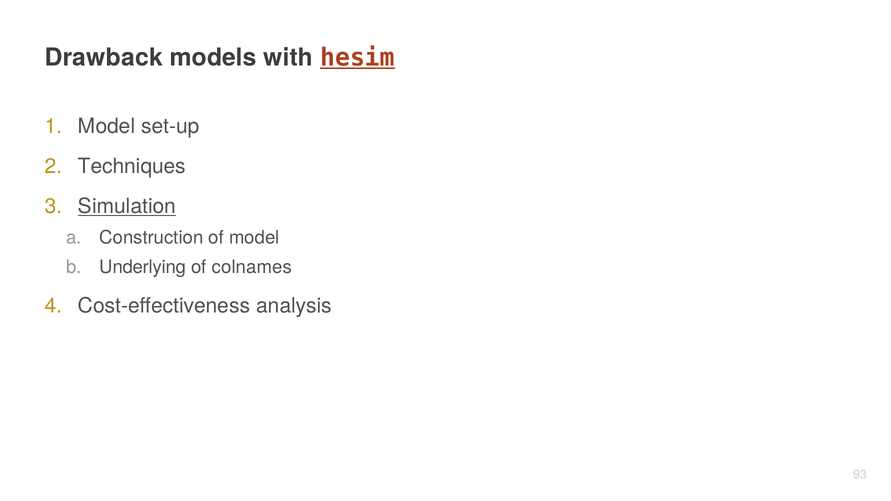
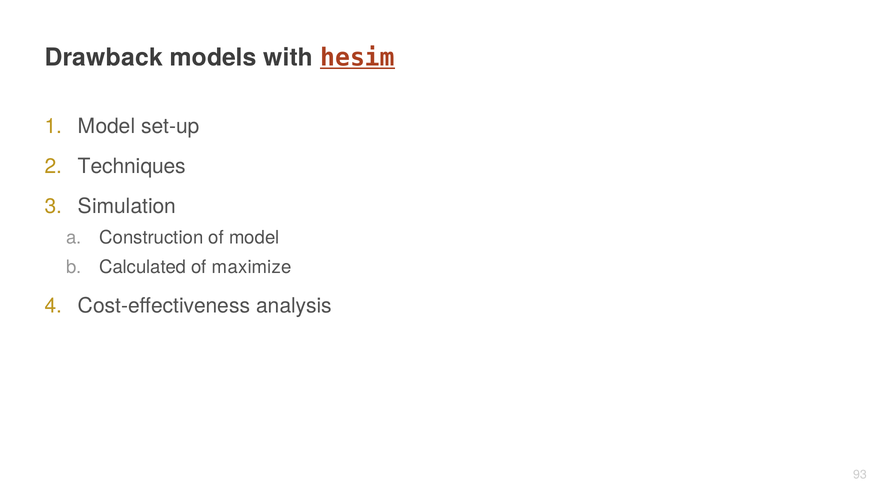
Simulation underline: present -> none (127, 207)
Underlying: Underlying -> Calculated (143, 267)
colnames: colnames -> maximize (252, 267)
